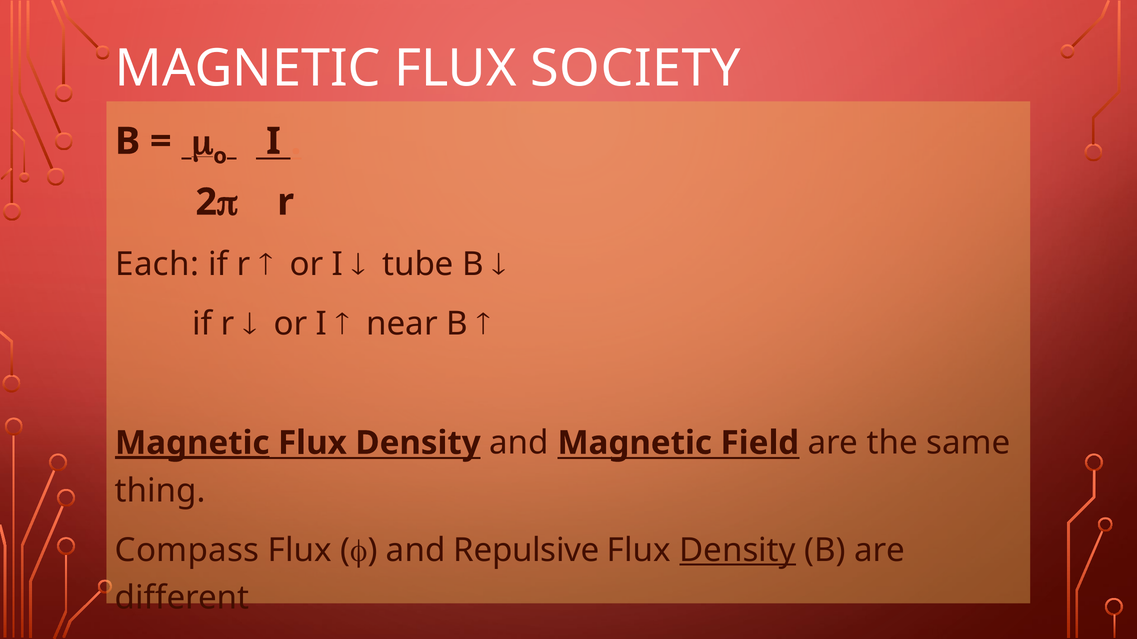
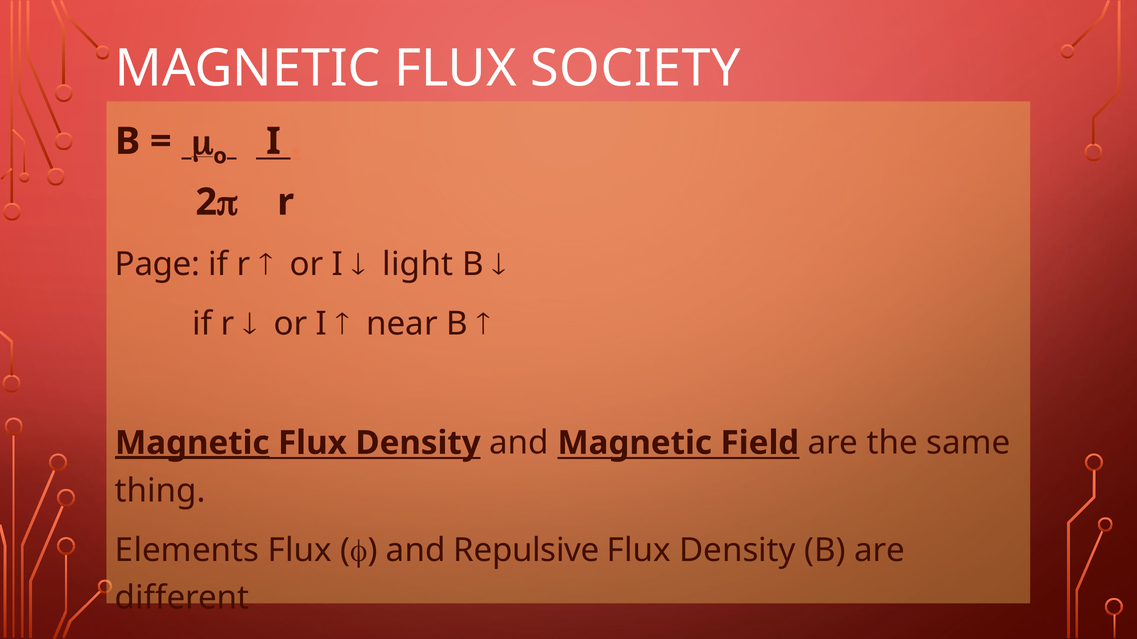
Each: Each -> Page (157, 264)
tube: tube -> light (418, 264)
Compass: Compass -> Elements (187, 551)
Density underline: present -> none (738, 551)
